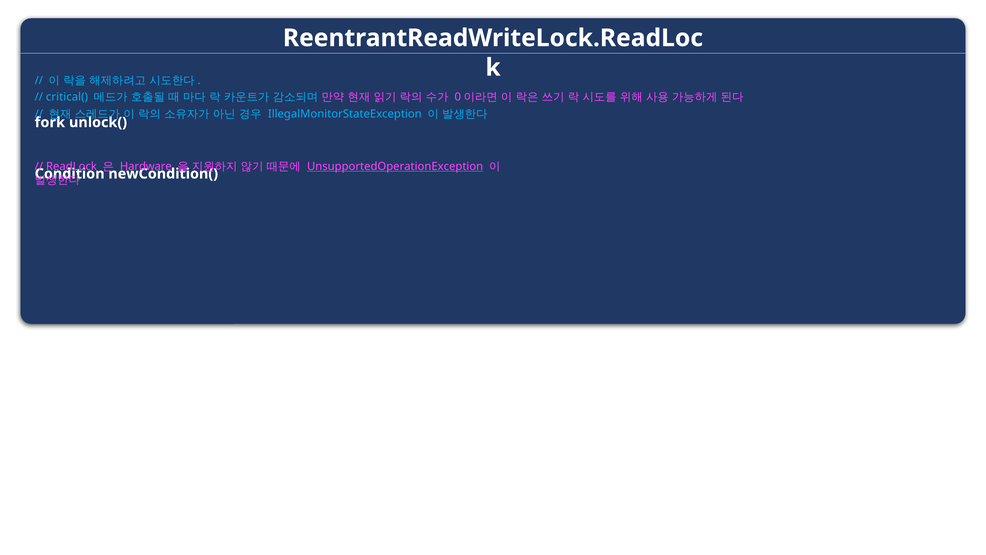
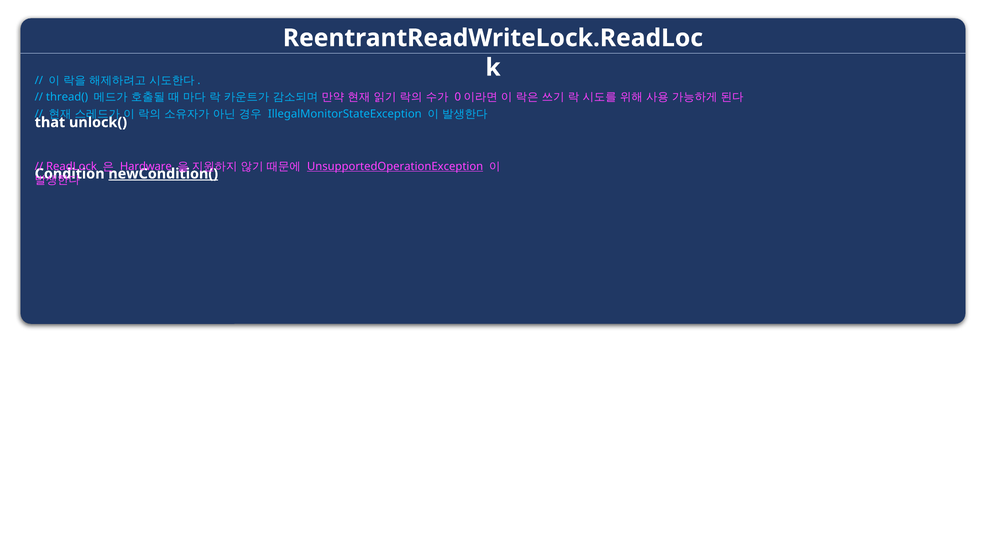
critical(: critical( -> thread( (67, 97)
fork: fork -> that (50, 122)
newCondition( underline: none -> present (163, 174)
